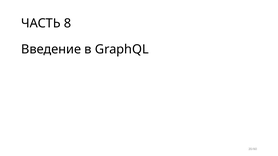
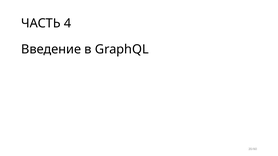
8: 8 -> 4 (68, 23)
